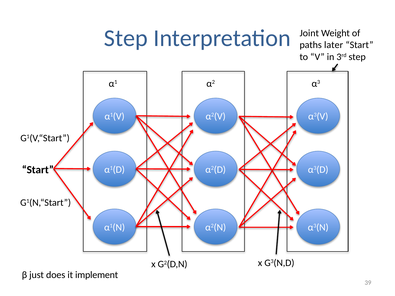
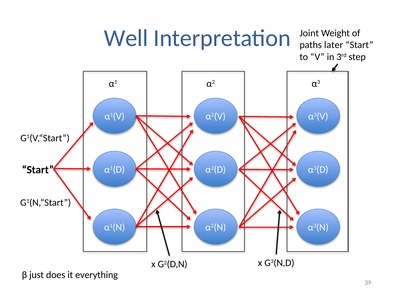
Step: Step -> Well (126, 38)
implement: implement -> everything (97, 275)
